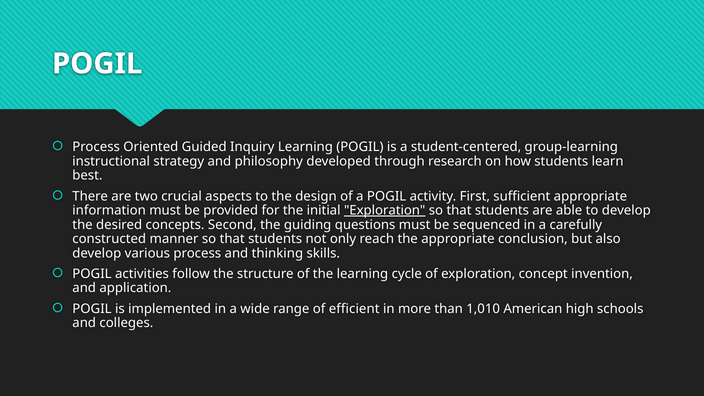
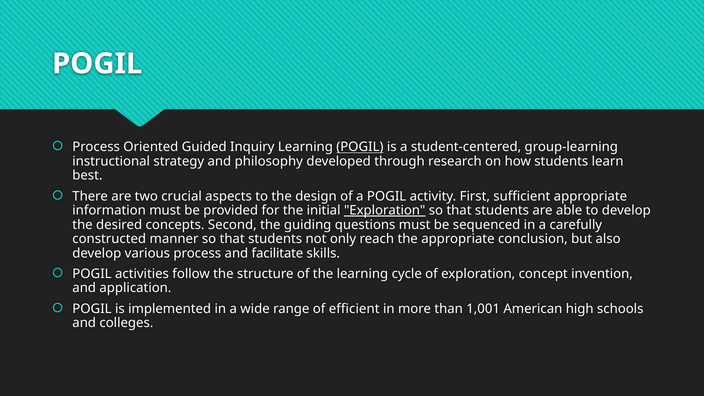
POGIL underline: none -> present (360, 147)
thinking: thinking -> facilitate (277, 253)
1,010: 1,010 -> 1,001 (483, 309)
